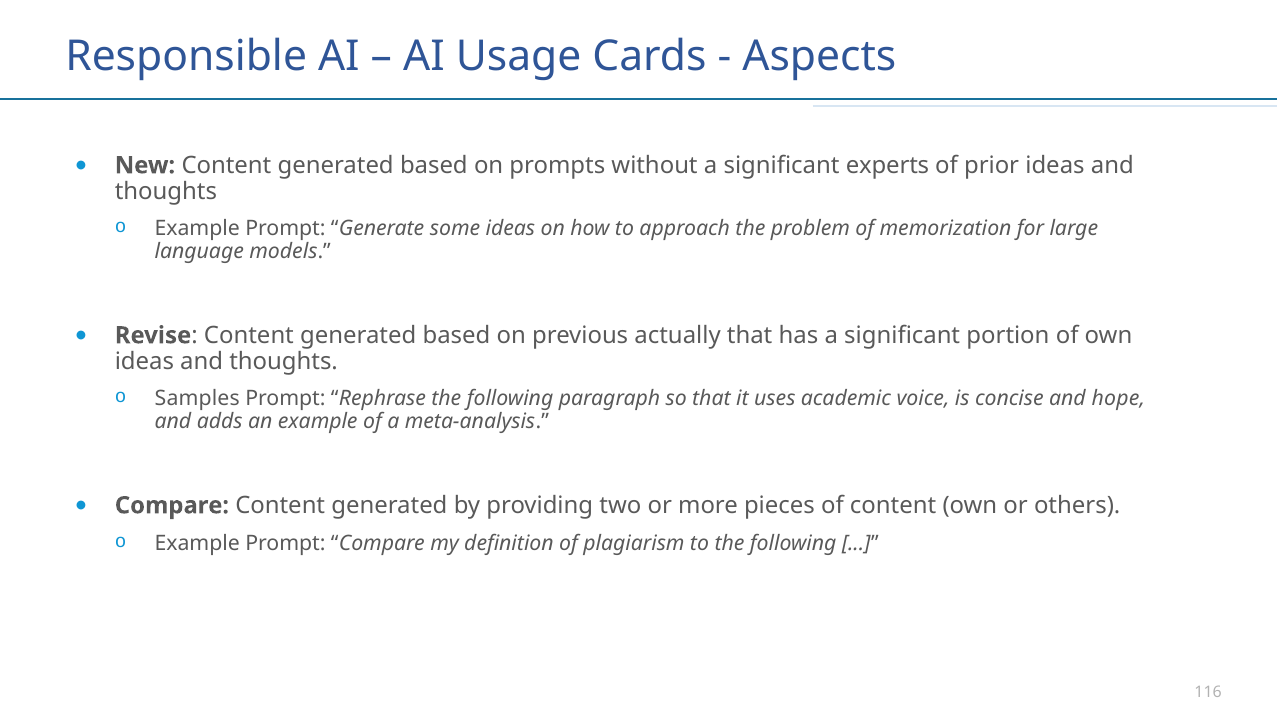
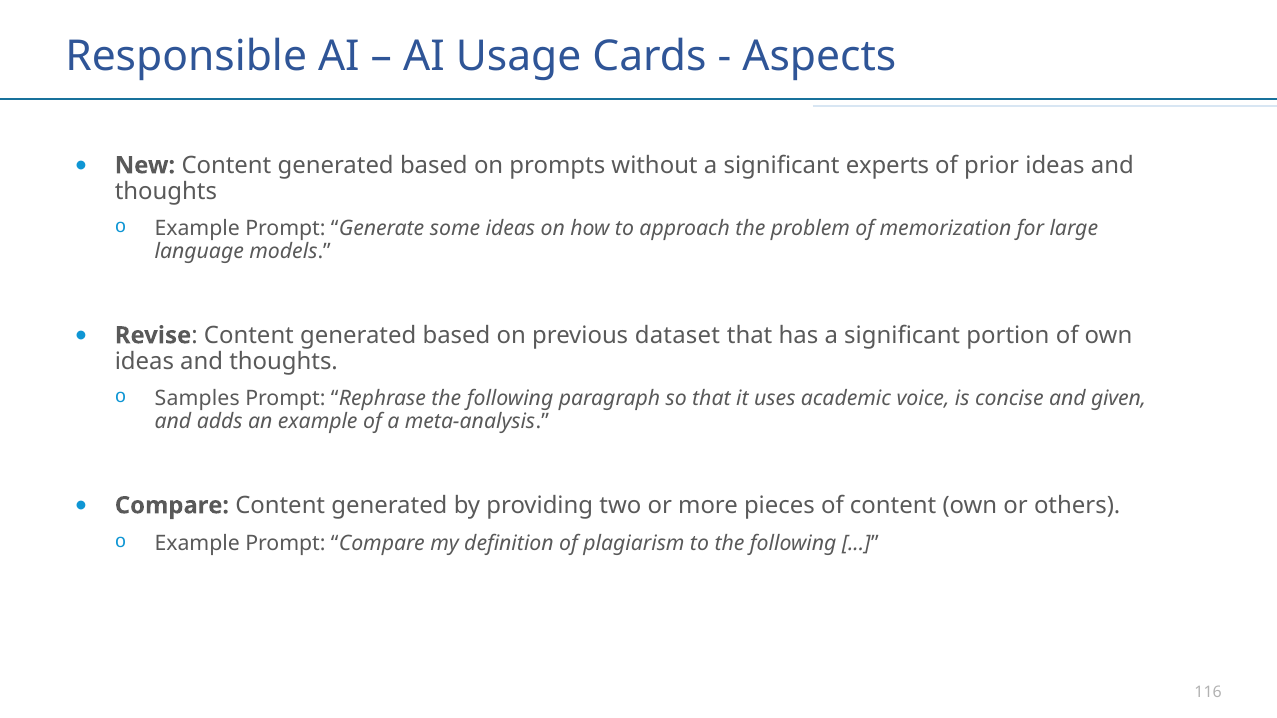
actually: actually -> dataset (677, 336)
hope: hope -> given (1119, 399)
